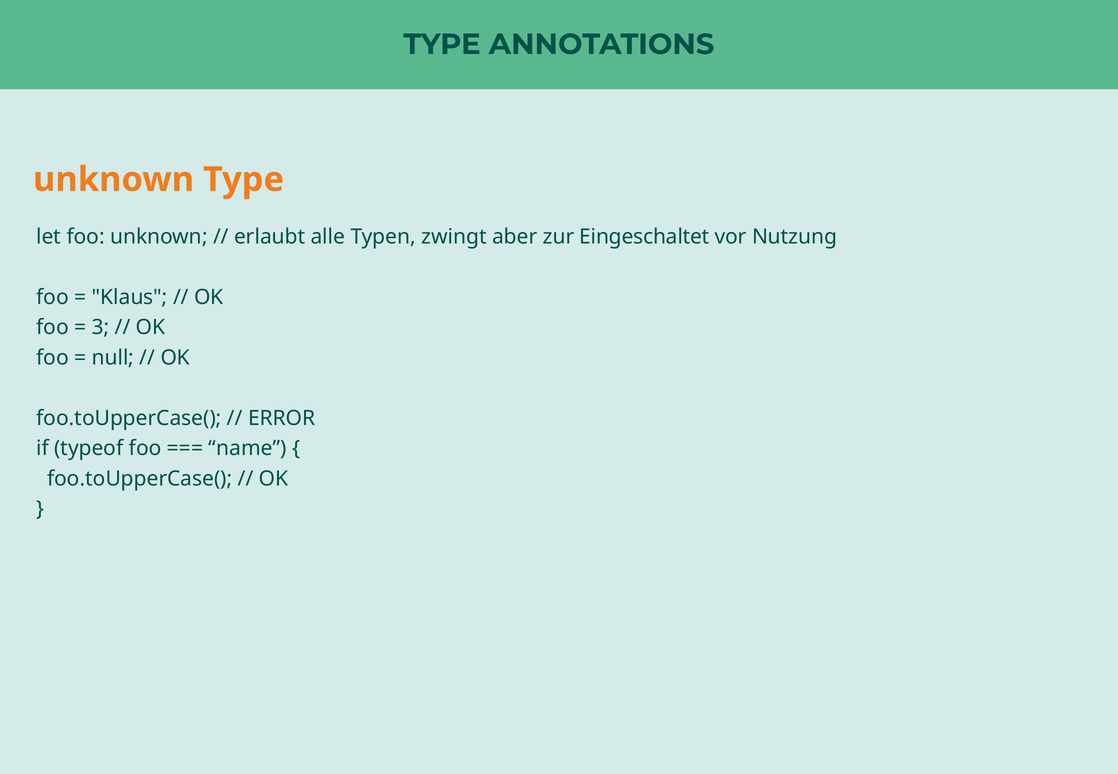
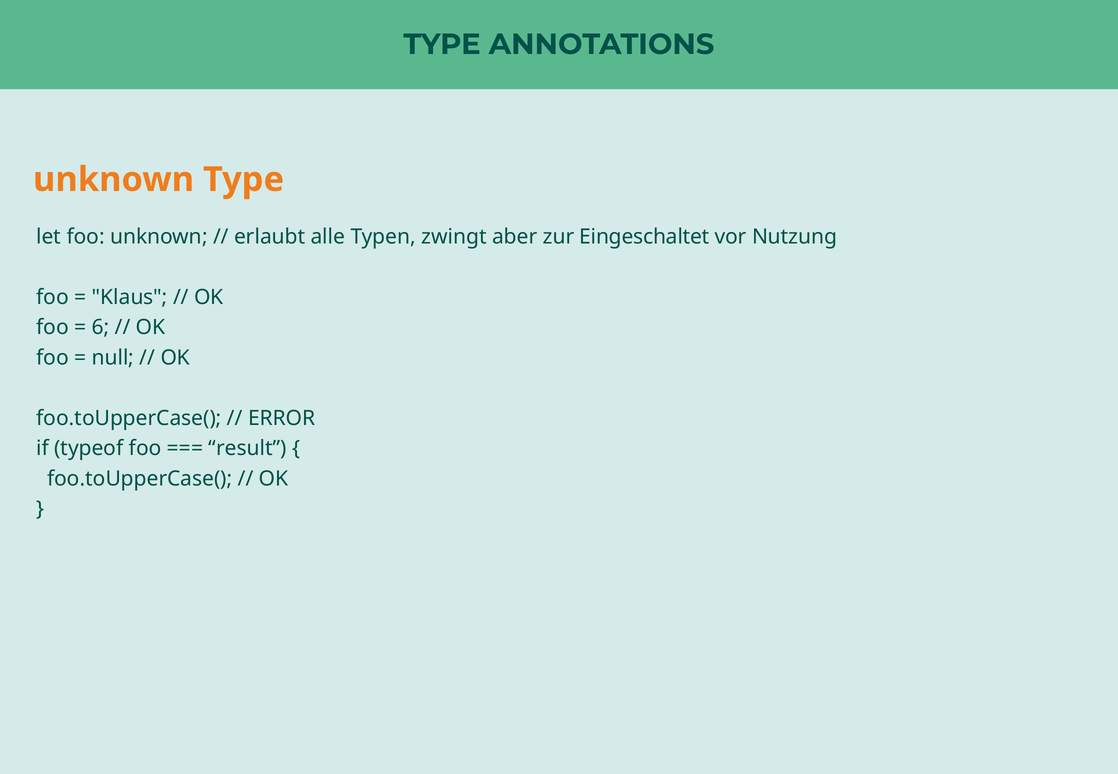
3: 3 -> 6 (100, 328)
name: name -> result (248, 448)
